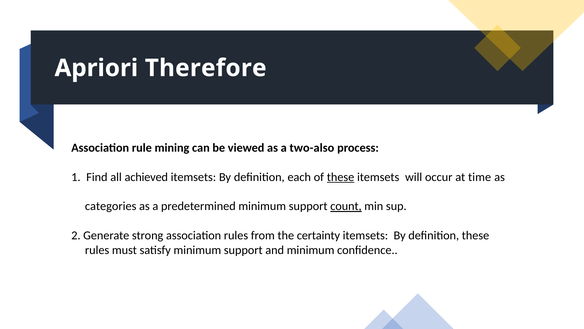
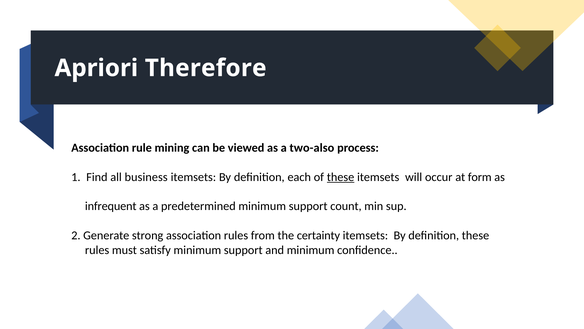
achieved: achieved -> business (146, 177)
time: time -> form (480, 177)
categories: categories -> infrequent (111, 206)
count underline: present -> none (346, 206)
